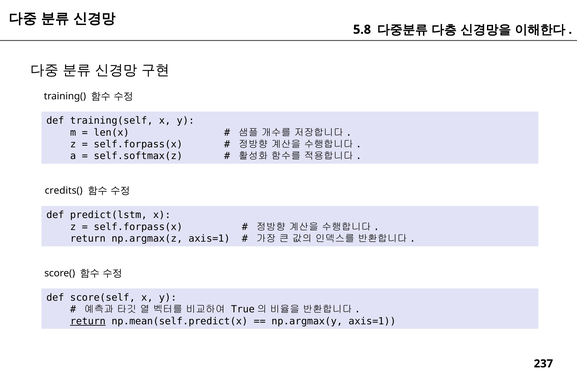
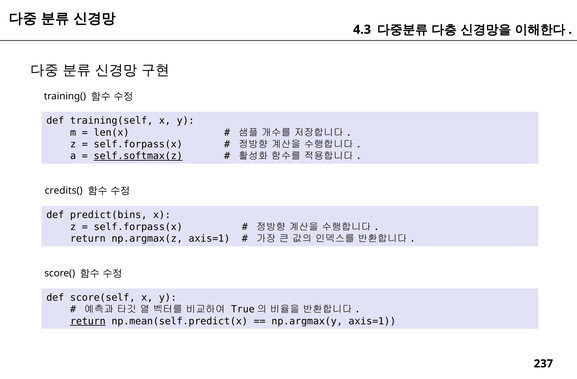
5.8: 5.8 -> 4.3 (362, 30)
self.softmax(z underline: none -> present (138, 156)
predict(lstm: predict(lstm -> predict(bins (109, 215)
